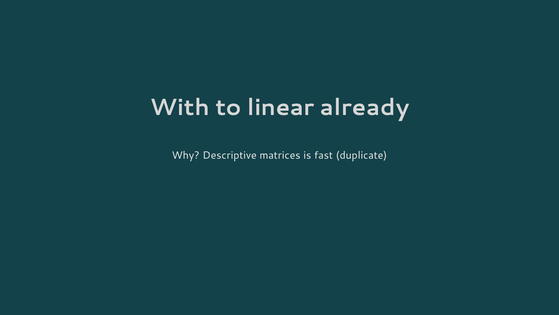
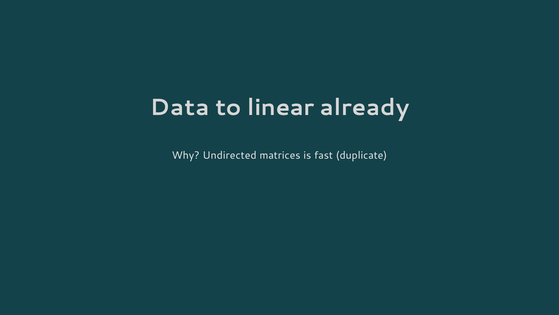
With: With -> Data (180, 107)
Descriptive: Descriptive -> Undirected (230, 155)
